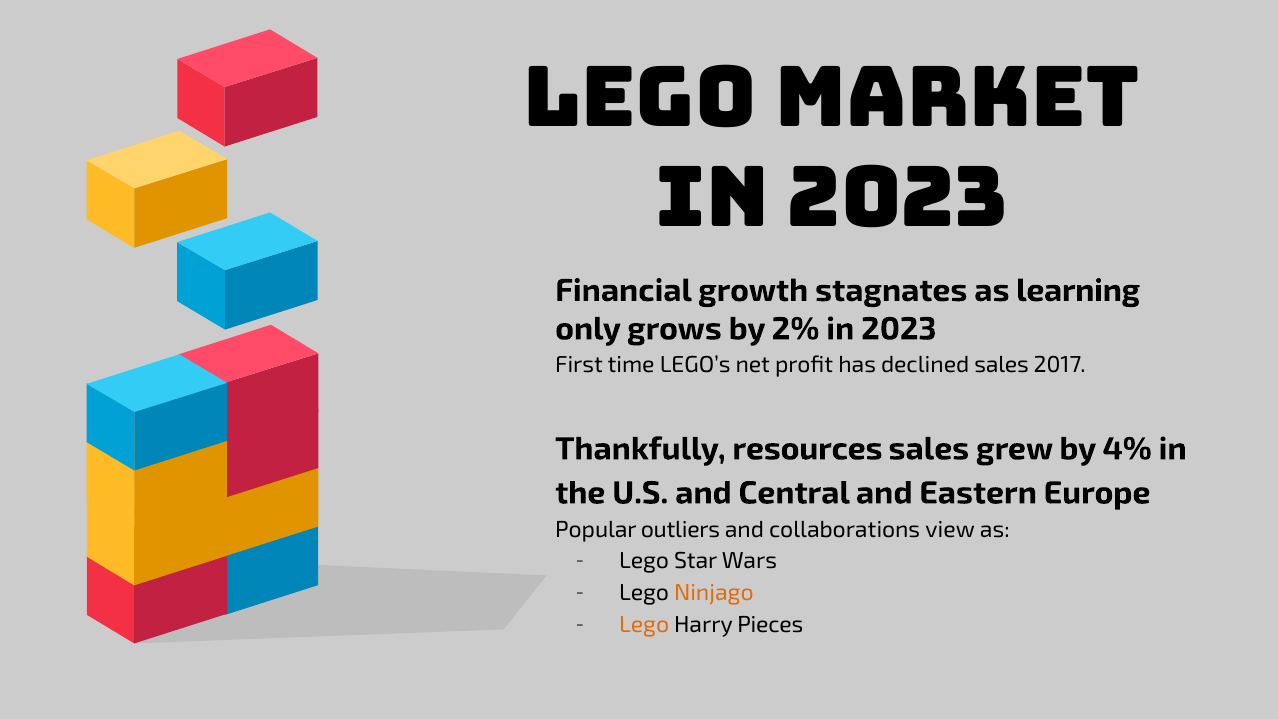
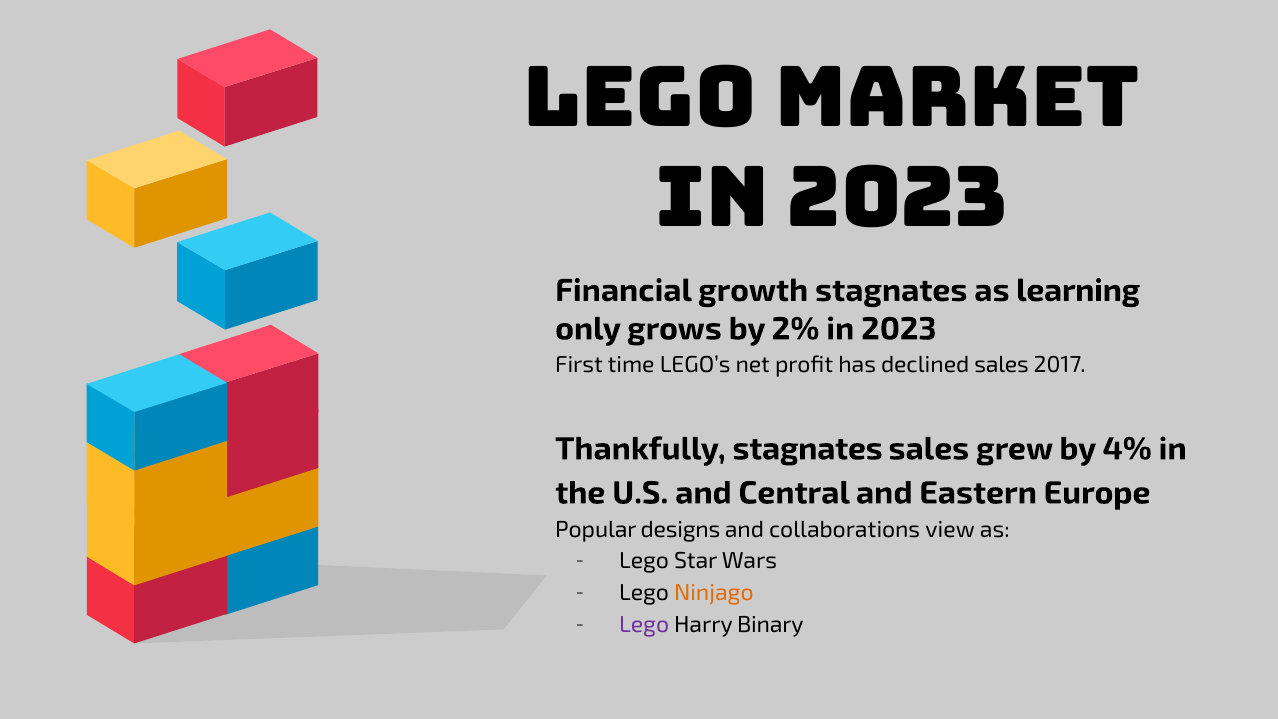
Thankfully resources: resources -> stagnates (808, 449)
outliers: outliers -> designs (680, 529)
Lego colour: orange -> purple (644, 625)
Pieces: Pieces -> Binary (770, 625)
